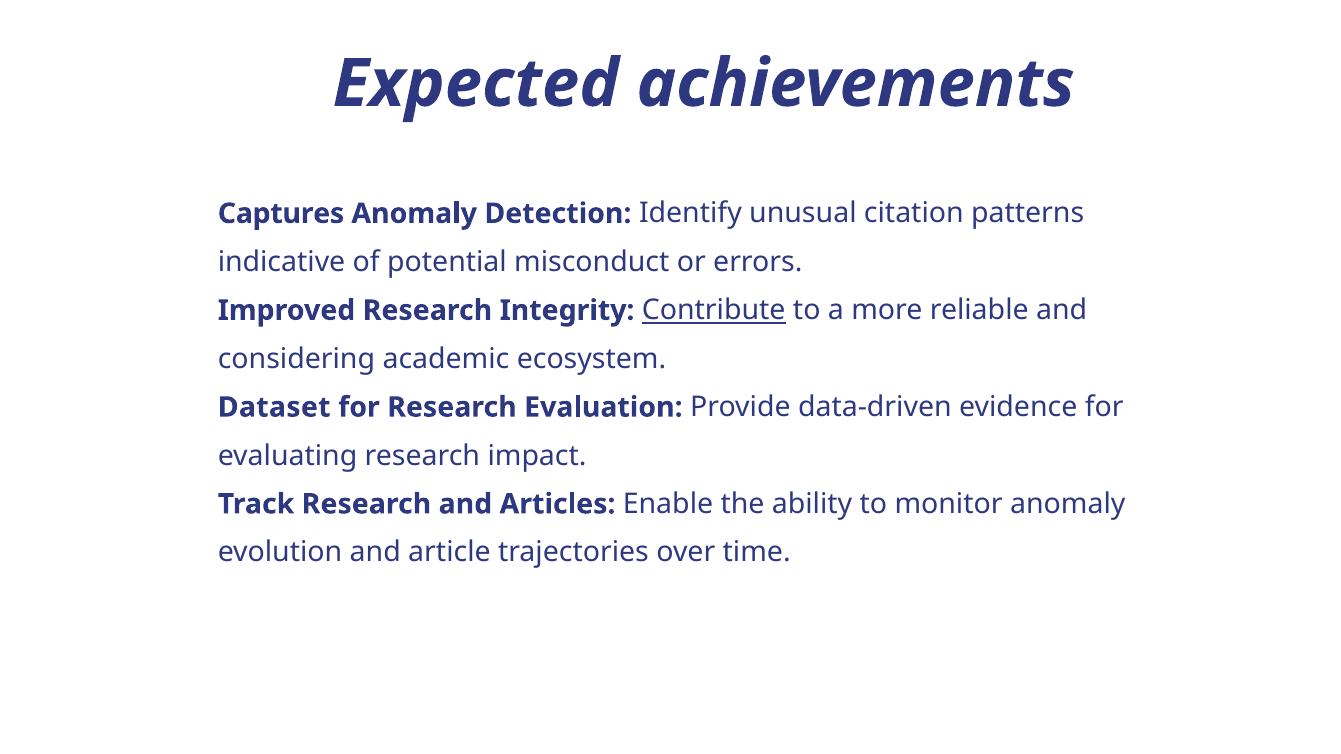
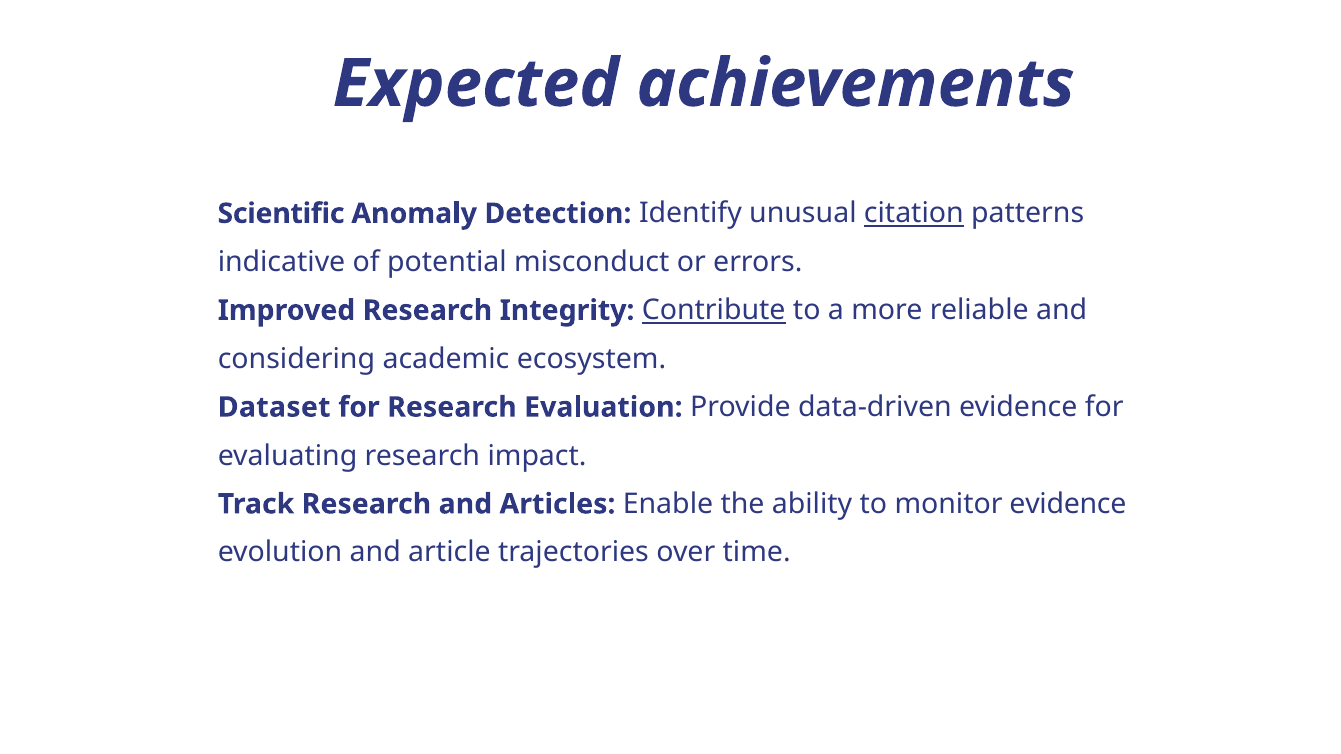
Captures: Captures -> Scientific (281, 214)
citation underline: none -> present (914, 214)
monitor anomaly: anomaly -> evidence (1068, 504)
